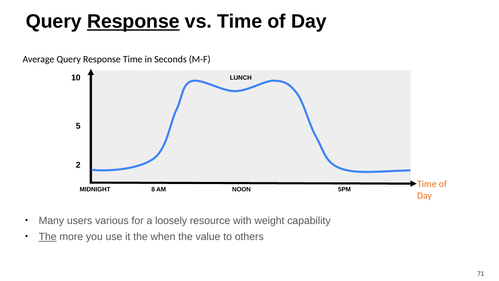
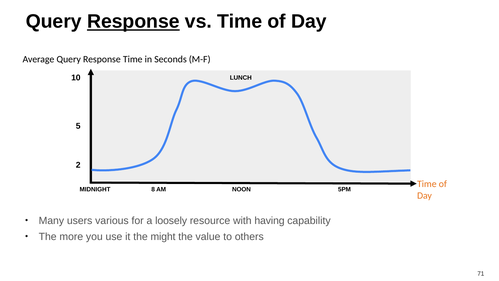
weight: weight -> having (270, 221)
The underline: present -> none (48, 237)
when: when -> might (163, 237)
